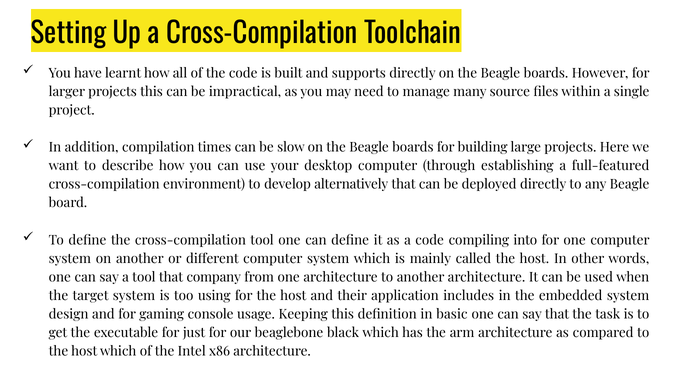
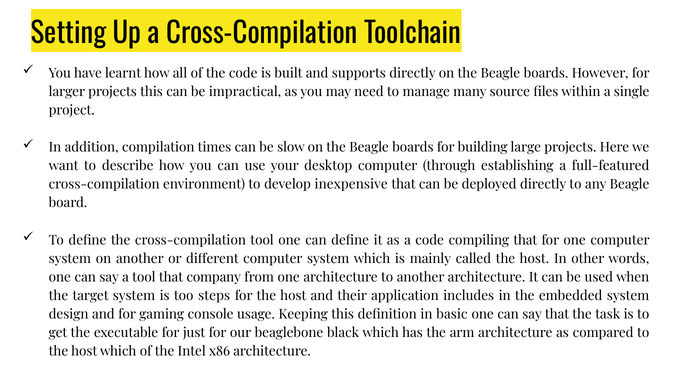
alternatively: alternatively -> inexpensive (351, 185)
compiling into: into -> that (525, 240)
using: using -> steps (214, 296)
